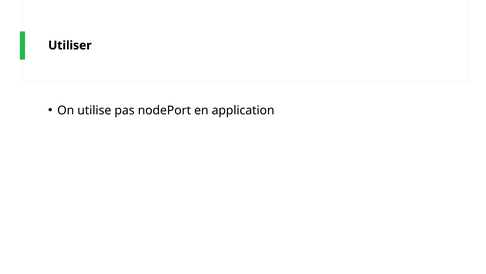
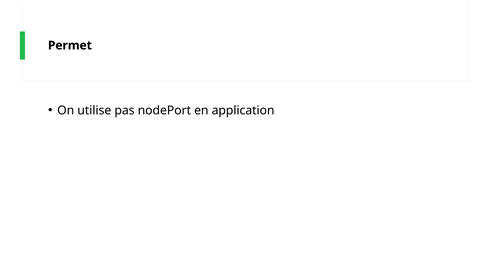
Utiliser: Utiliser -> Permet (70, 45)
